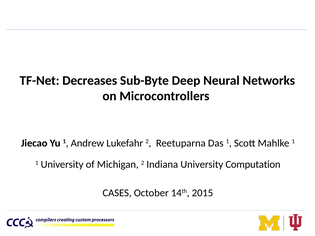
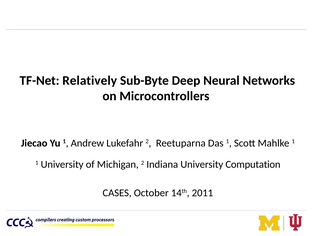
Decreases: Decreases -> Relatively (90, 81)
2015: 2015 -> 2011 (202, 193)
